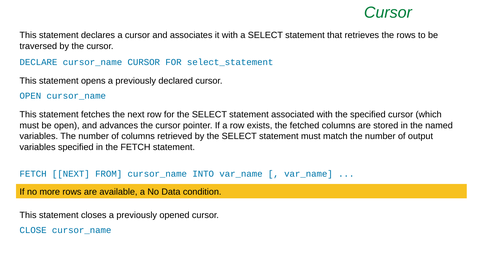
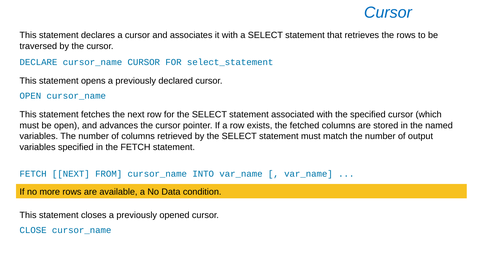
Cursor colour: green -> blue (388, 12)
